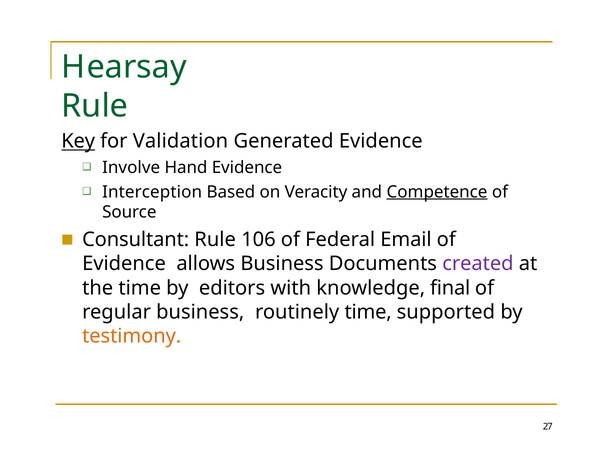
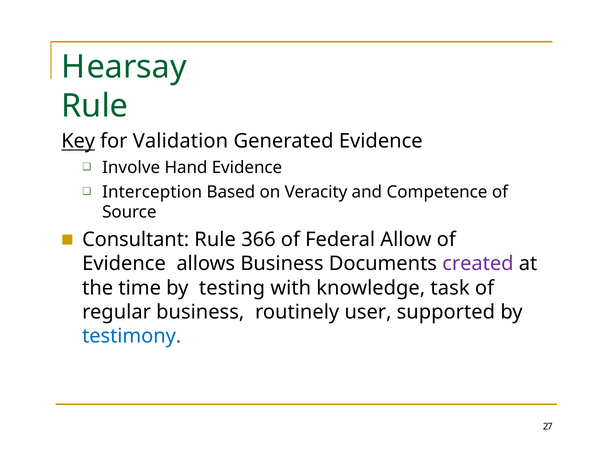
Competence underline: present -> none (437, 192)
106: 106 -> 366 (258, 240)
Email: Email -> Allow (406, 240)
editors: editors -> testing (232, 288)
final: final -> task (450, 288)
routinely time: time -> user (368, 312)
testimony colour: orange -> blue (132, 336)
